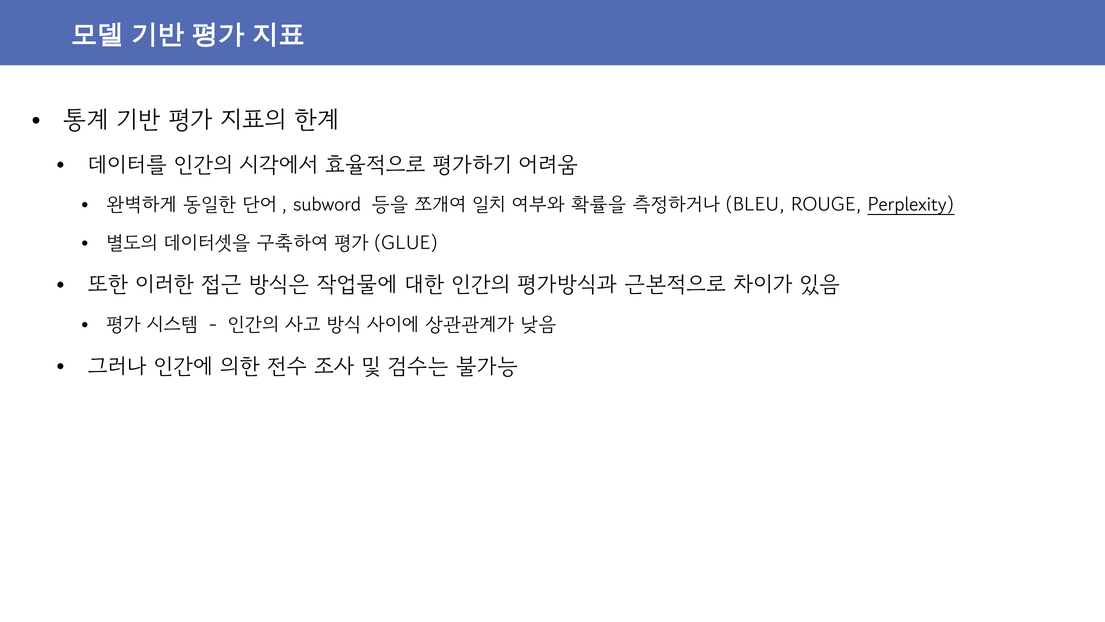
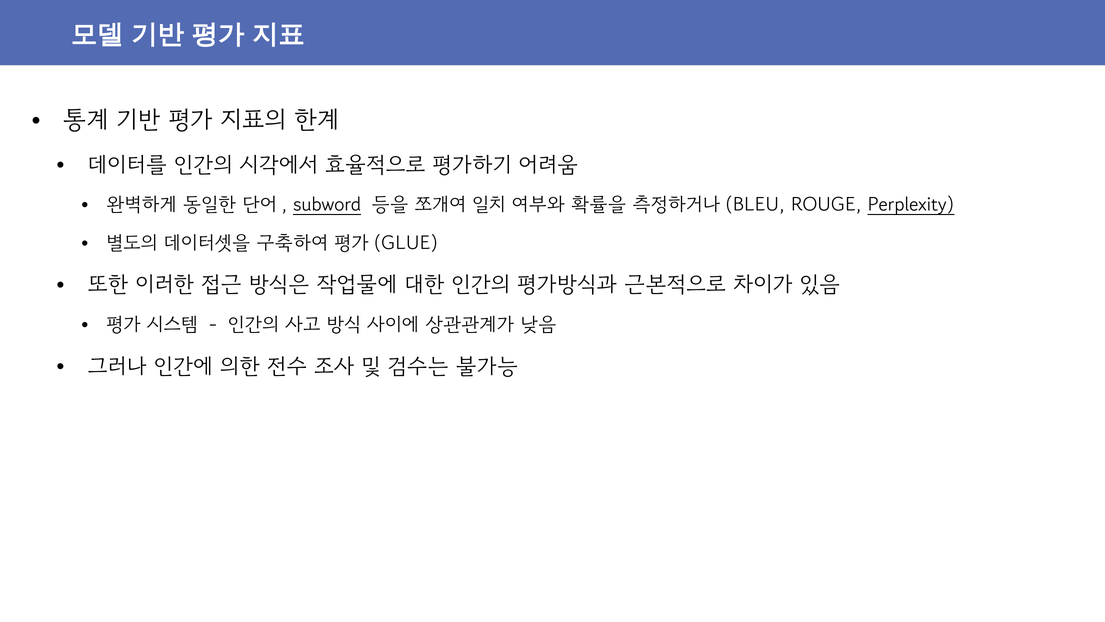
subword underline: none -> present (327, 206)
